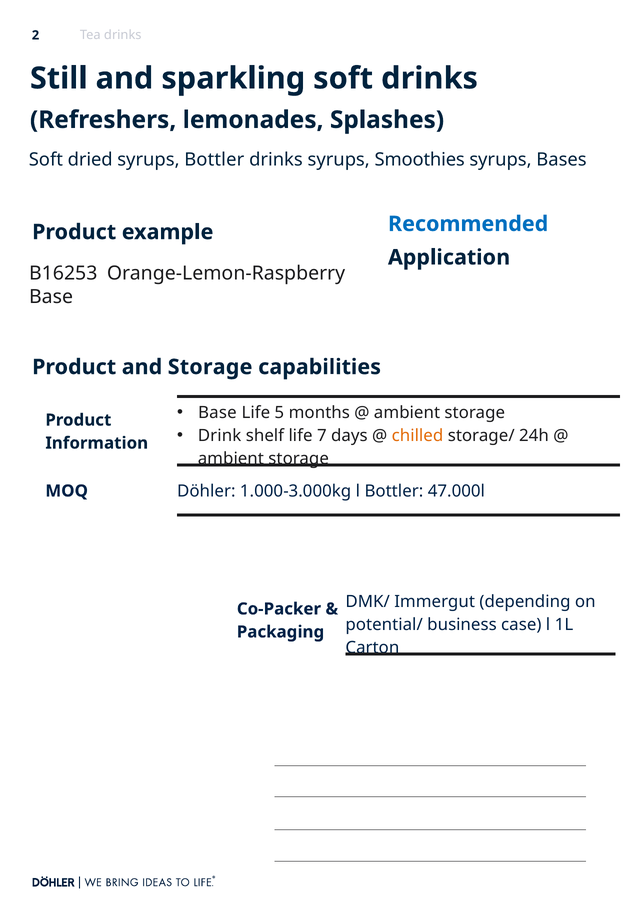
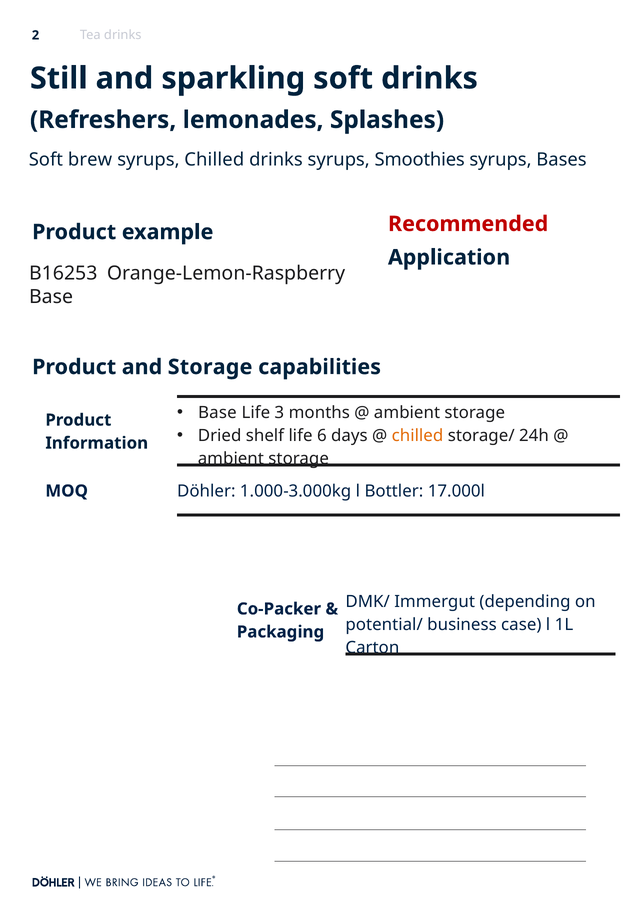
dried: dried -> brew (90, 160)
syrups Bottler: Bottler -> Chilled (214, 160)
Recommended colour: blue -> red (468, 224)
5: 5 -> 3 (279, 413)
Drink: Drink -> Dried (220, 436)
7: 7 -> 6 (322, 436)
47.000l: 47.000l -> 17.000l (456, 491)
